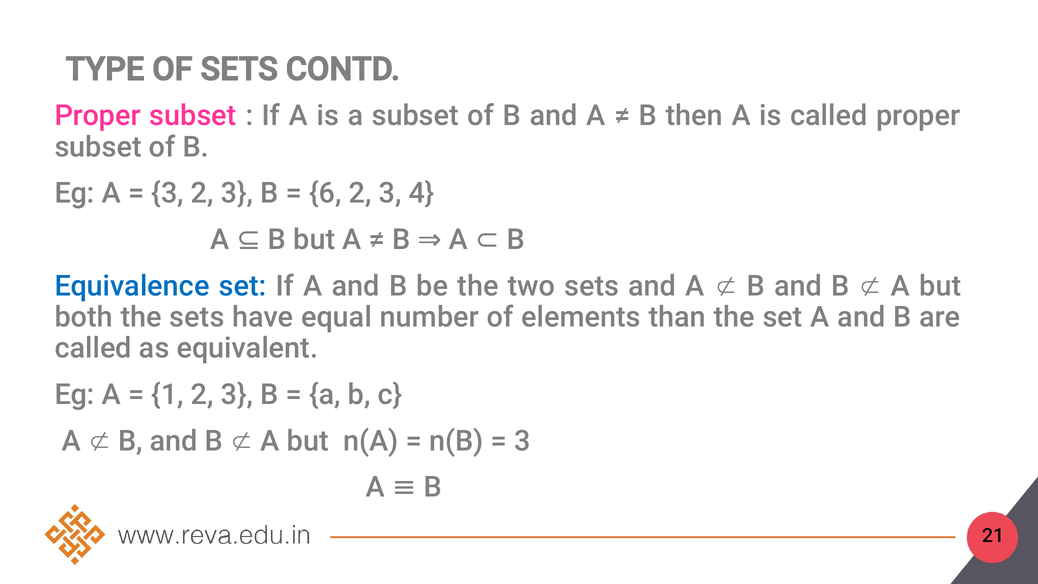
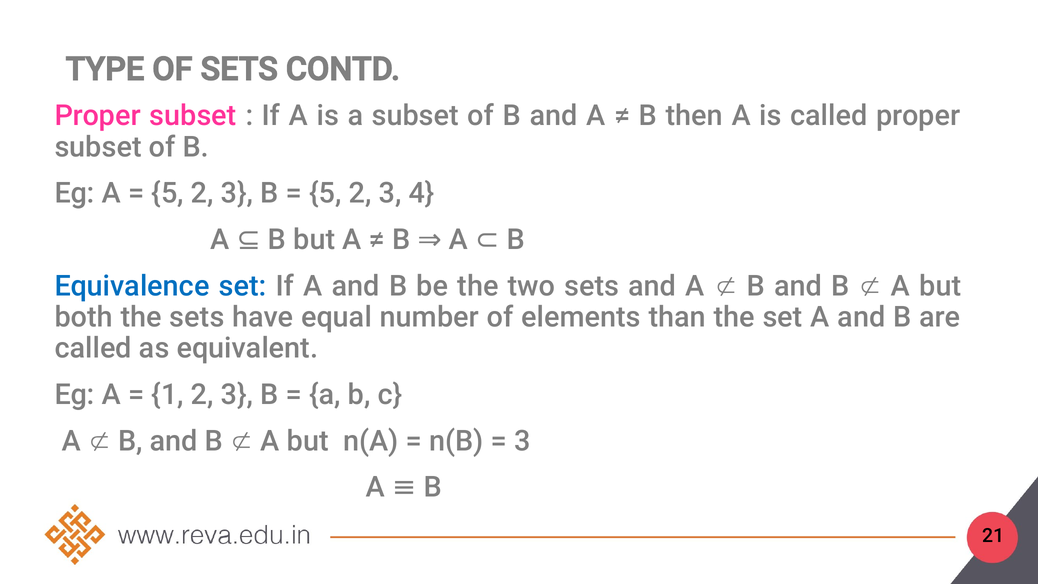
3: 3 -> 5 (168, 193)
6: 6 -> 5 (325, 193)
